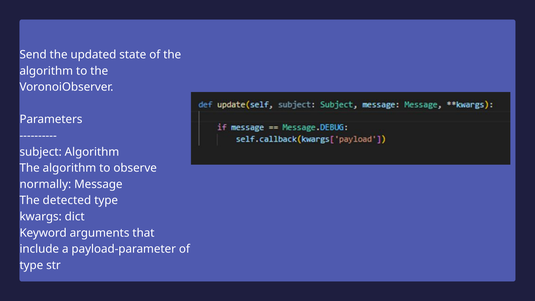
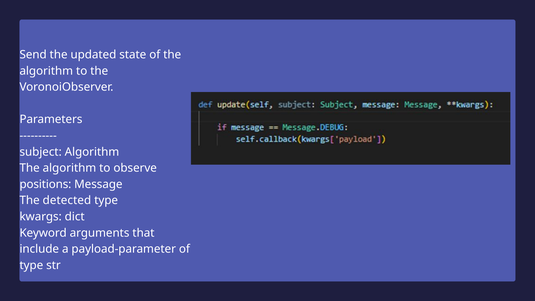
normally: normally -> positions (45, 184)
